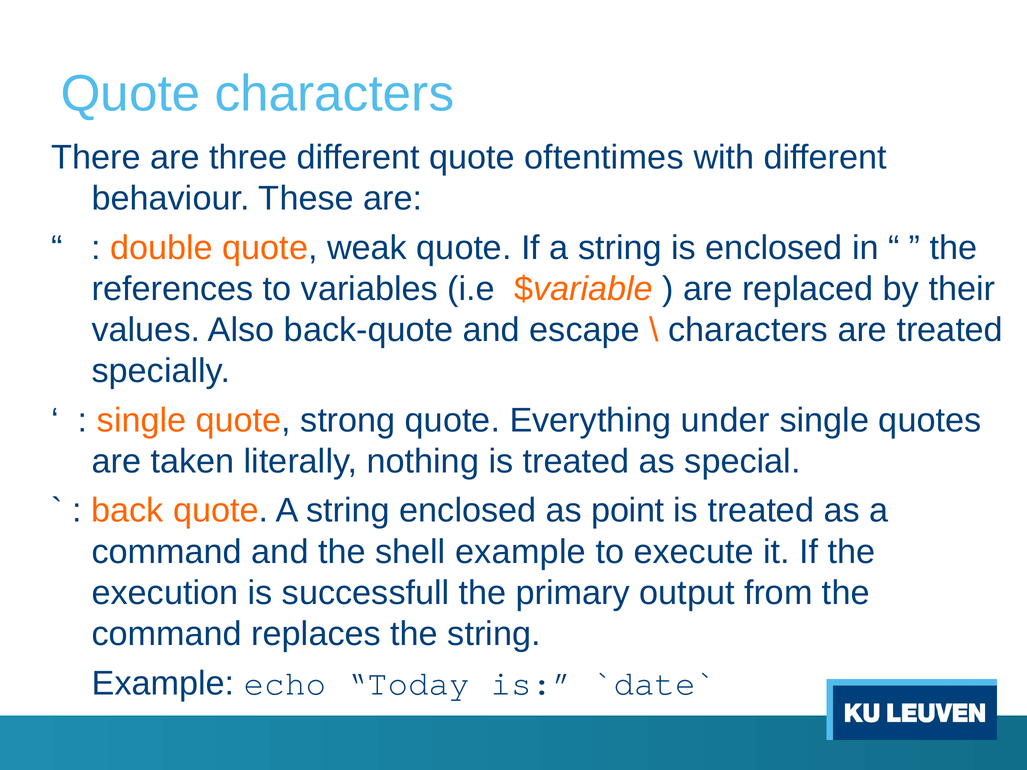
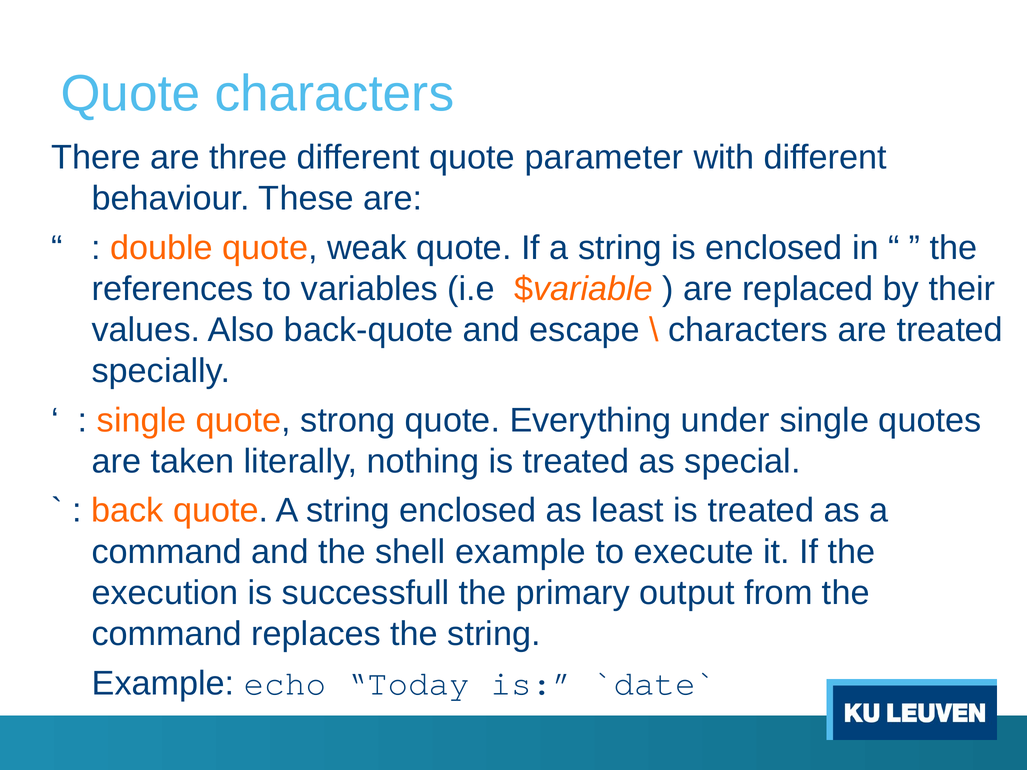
oftentimes: oftentimes -> parameter (604, 157)
point: point -> least (628, 511)
